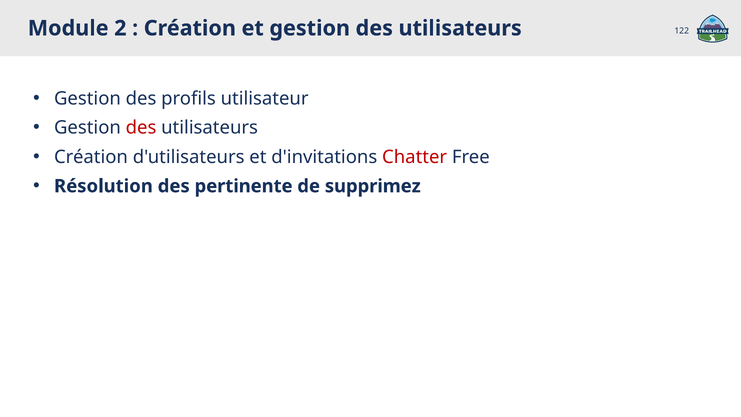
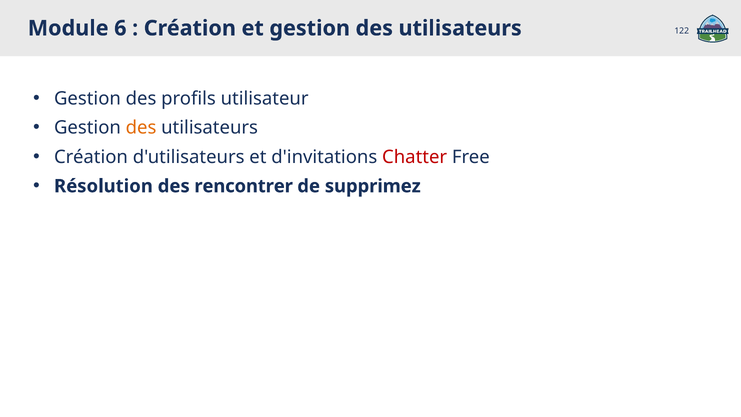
2: 2 -> 6 (120, 28)
des colour: red -> orange (141, 128)
pertinente: pertinente -> rencontrer (244, 186)
